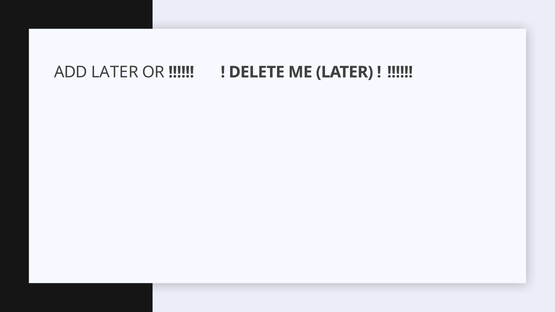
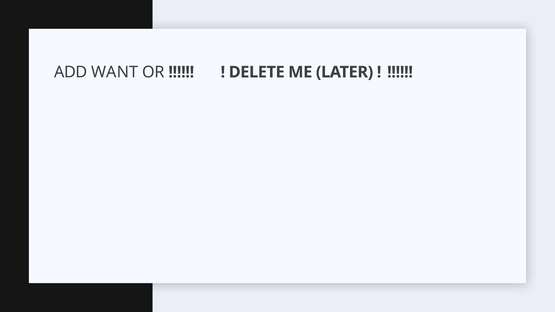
ADD LATER: LATER -> WANT (115, 72)
